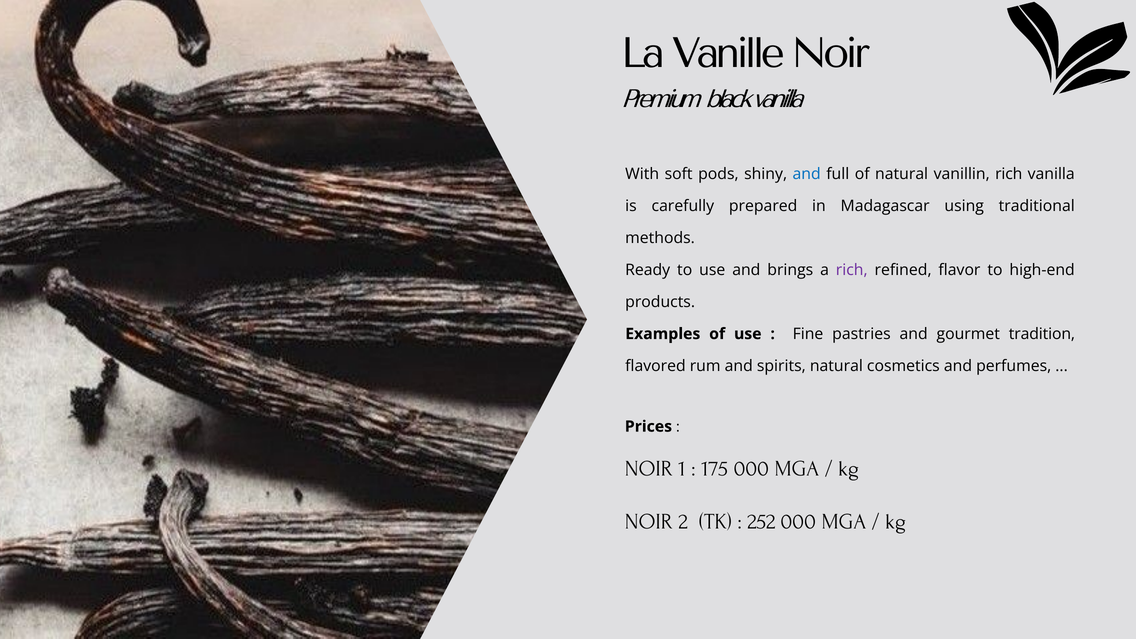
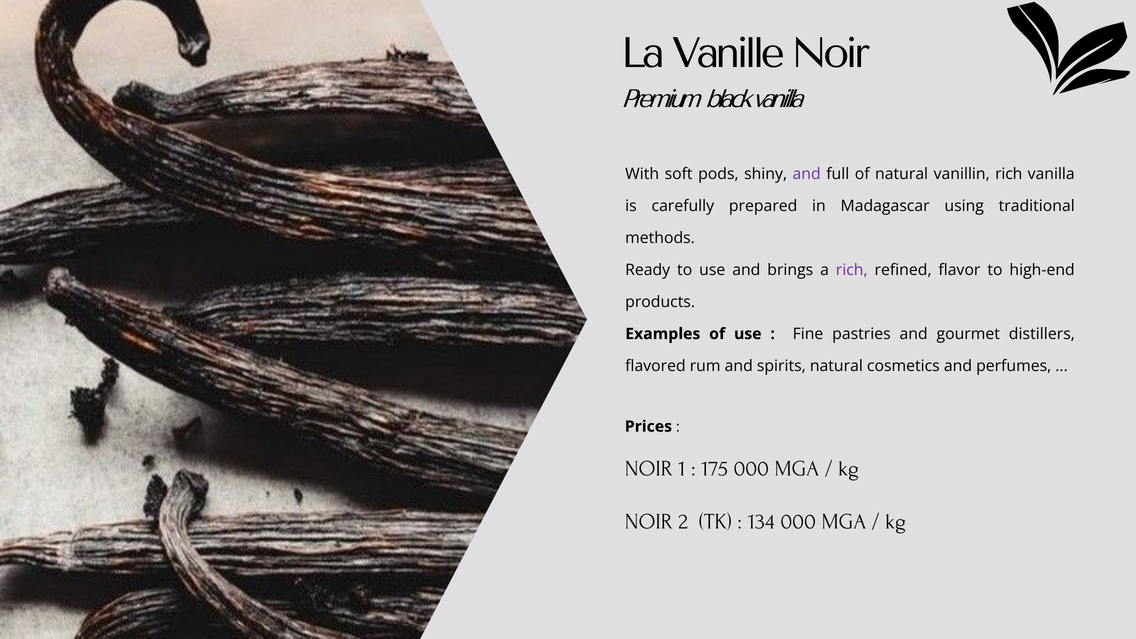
and colour: blue -> purple (807, 174)
tradition: tradition -> distillers (1042, 334)
252: 252 -> 134 (761, 522)
